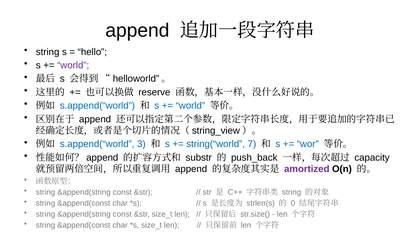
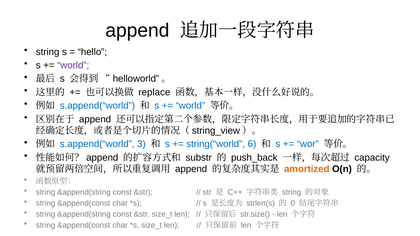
reserve: reserve -> replace (154, 92)
7: 7 -> 6 (252, 144)
amortized colour: purple -> orange (307, 169)
